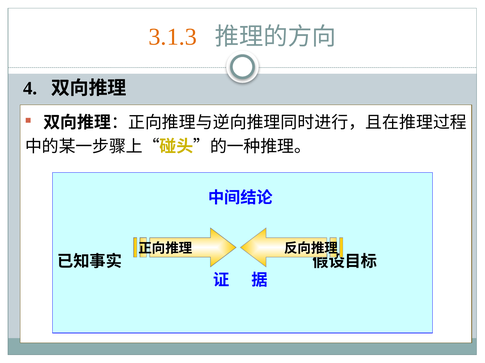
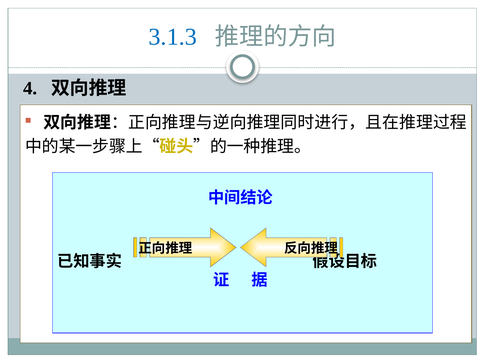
3.1.3 colour: orange -> blue (173, 37)
